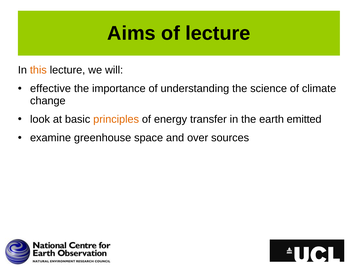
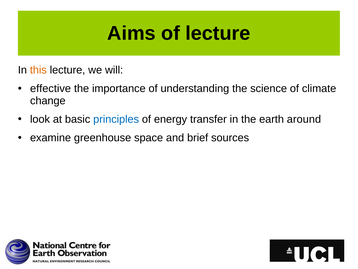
principles colour: orange -> blue (116, 119)
emitted: emitted -> around (304, 119)
over: over -> brief (198, 138)
